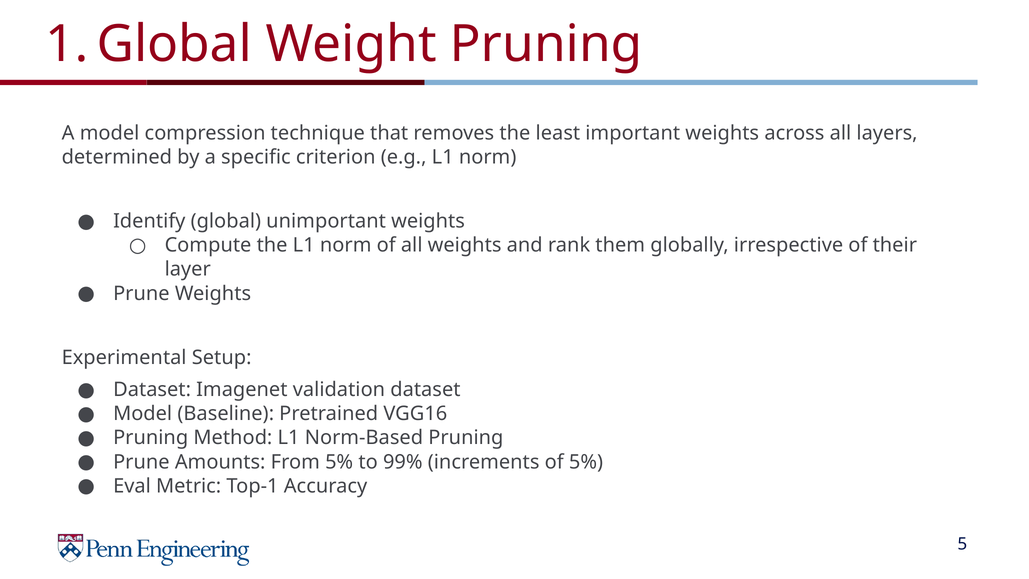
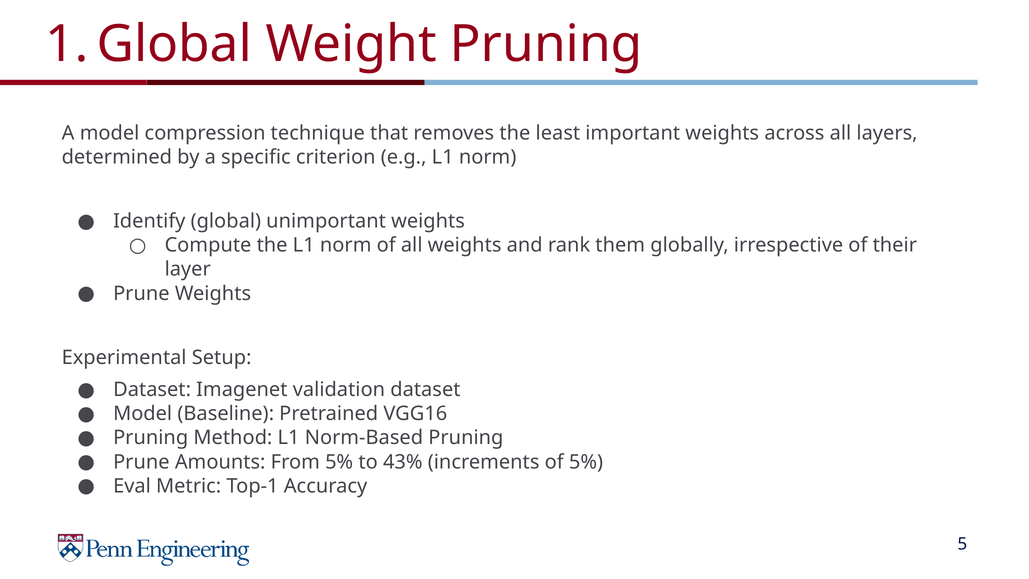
99%: 99% -> 43% (403, 462)
